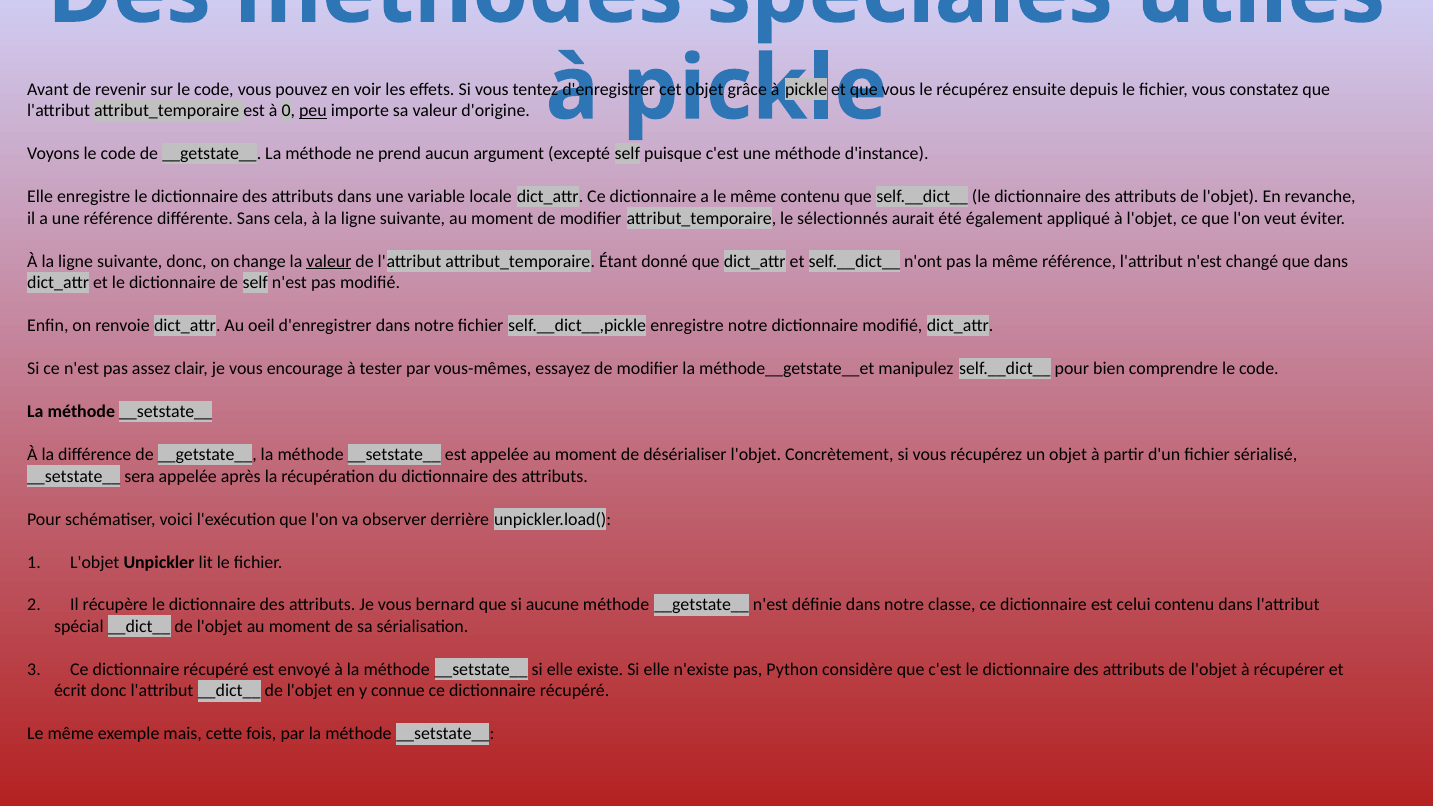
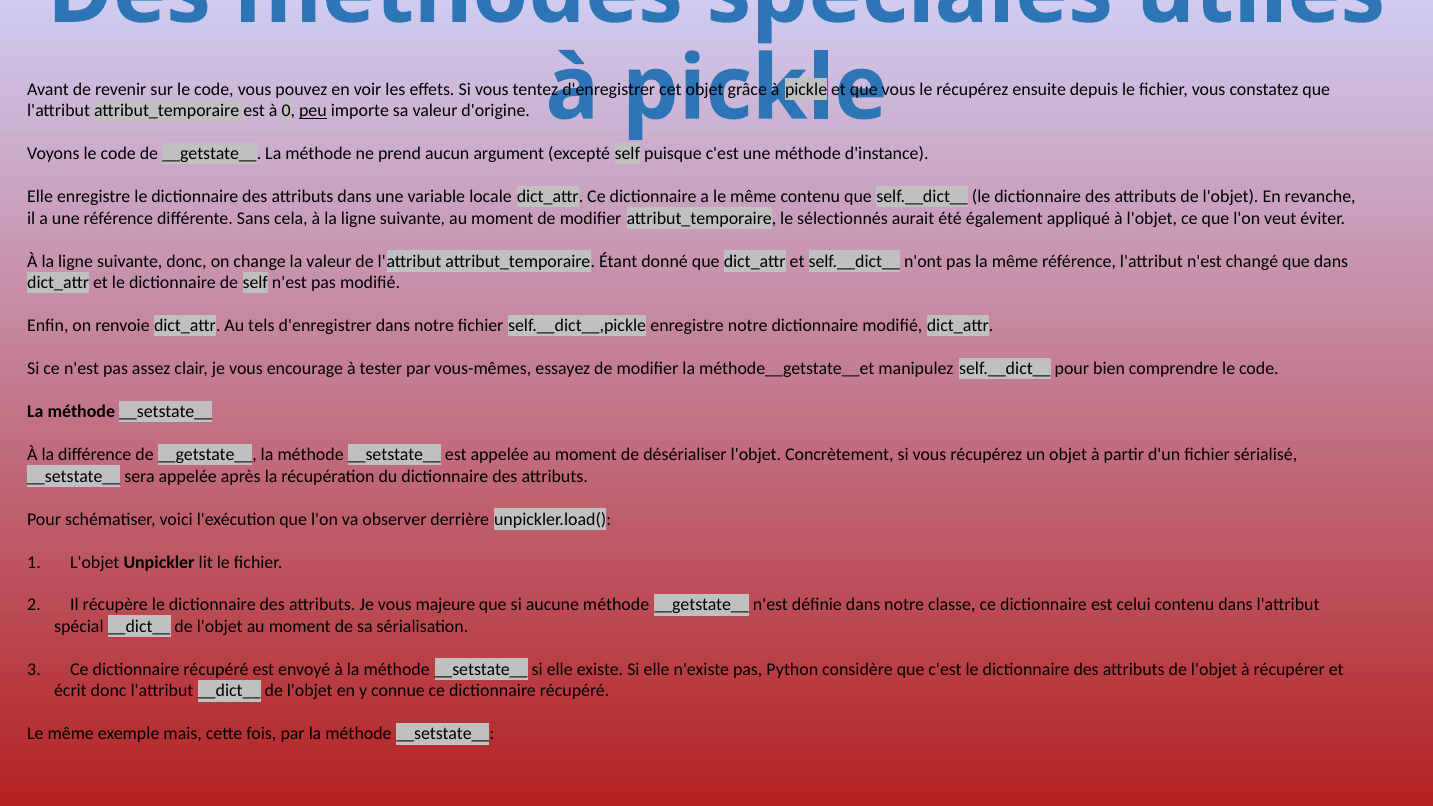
valeur underline: present -> none (329, 261)
oeil: oeil -> tels (261, 326)
bernard: bernard -> majeure (445, 605)
